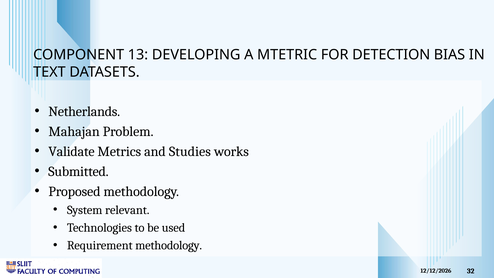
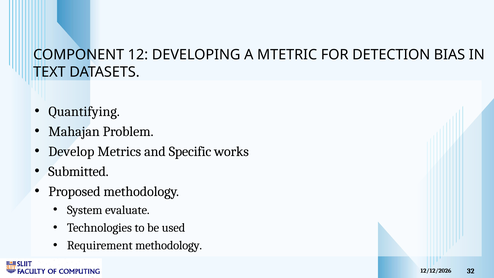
13: 13 -> 12 (138, 55)
Netherlands: Netherlands -> Quantifying (84, 111)
Validate: Validate -> Develop (71, 151)
Studies: Studies -> Specific (190, 151)
relevant: relevant -> evaluate (127, 210)
